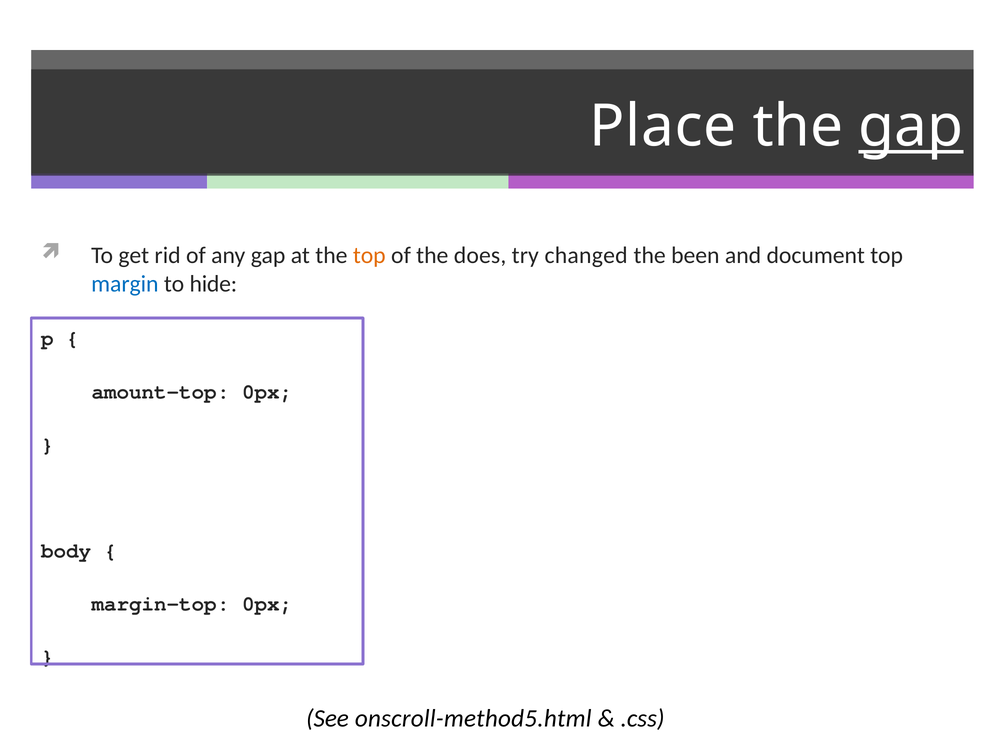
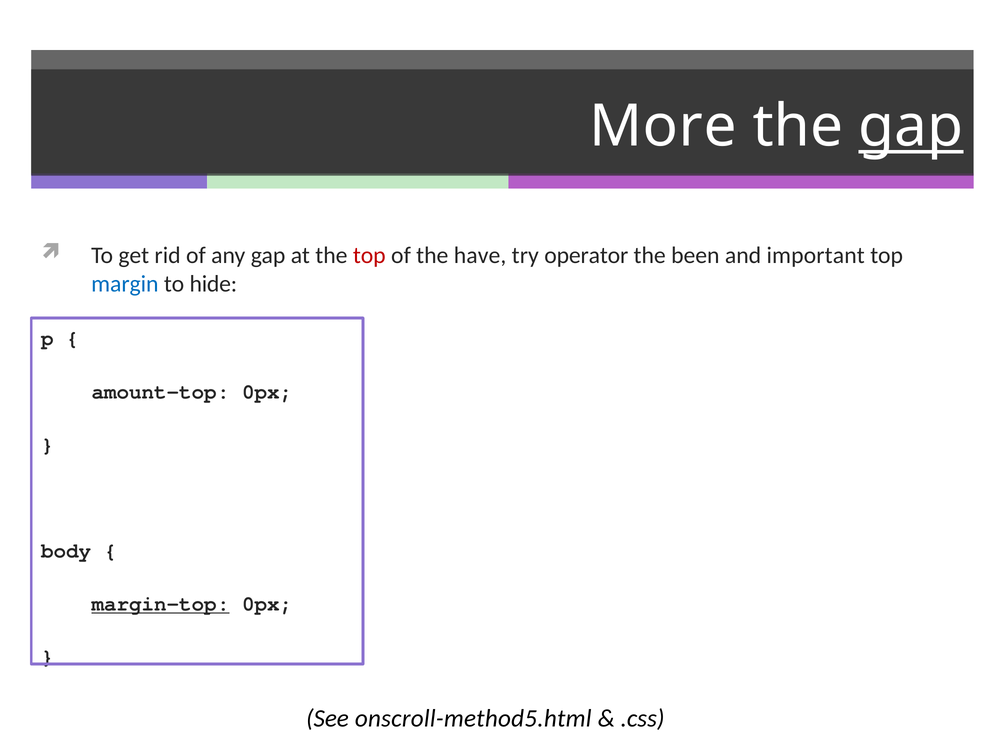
Place: Place -> More (663, 127)
top colour: orange -> red (369, 255)
does: does -> have (480, 255)
changed: changed -> operator (586, 255)
document: document -> important (816, 255)
margin-top underline: none -> present (161, 604)
